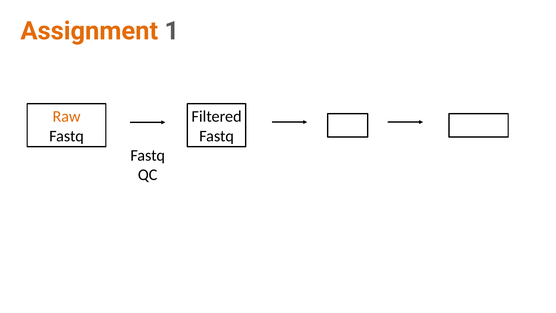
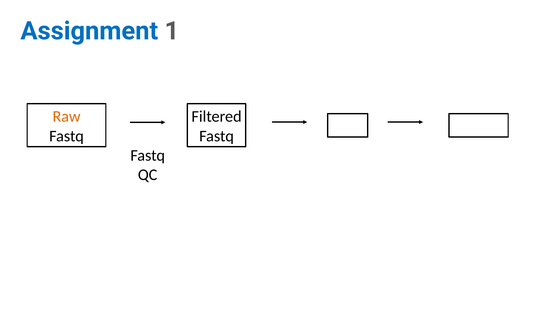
Assignment colour: orange -> blue (89, 31)
